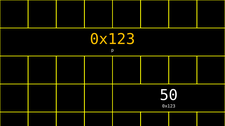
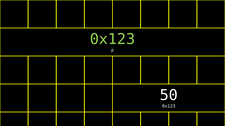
0x123 colour: yellow -> light green (112, 39)
